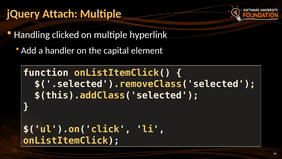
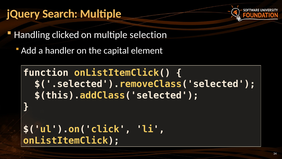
Attach: Attach -> Search (60, 14)
hyperlink: hyperlink -> selection (148, 35)
